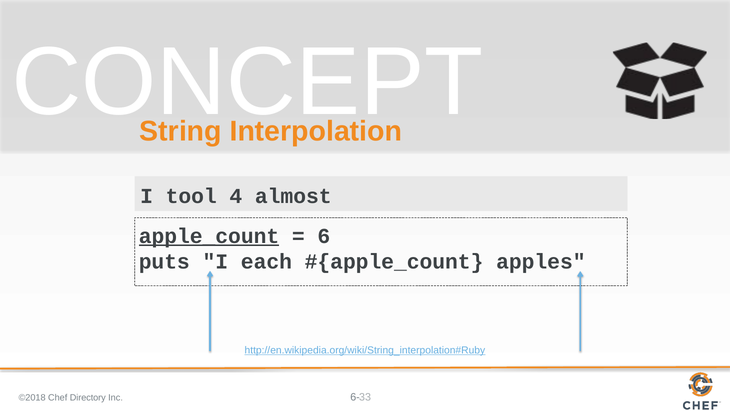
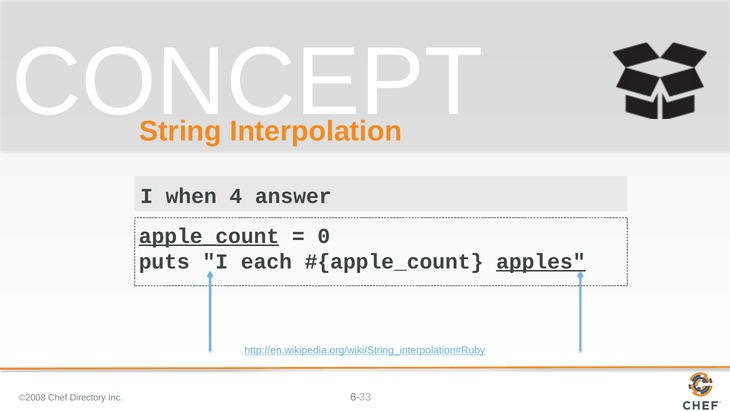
tool: tool -> when (191, 196)
almost: almost -> answer (293, 196)
6: 6 -> 0 (324, 236)
apples underline: none -> present (541, 261)
©2018: ©2018 -> ©2008 (32, 397)
